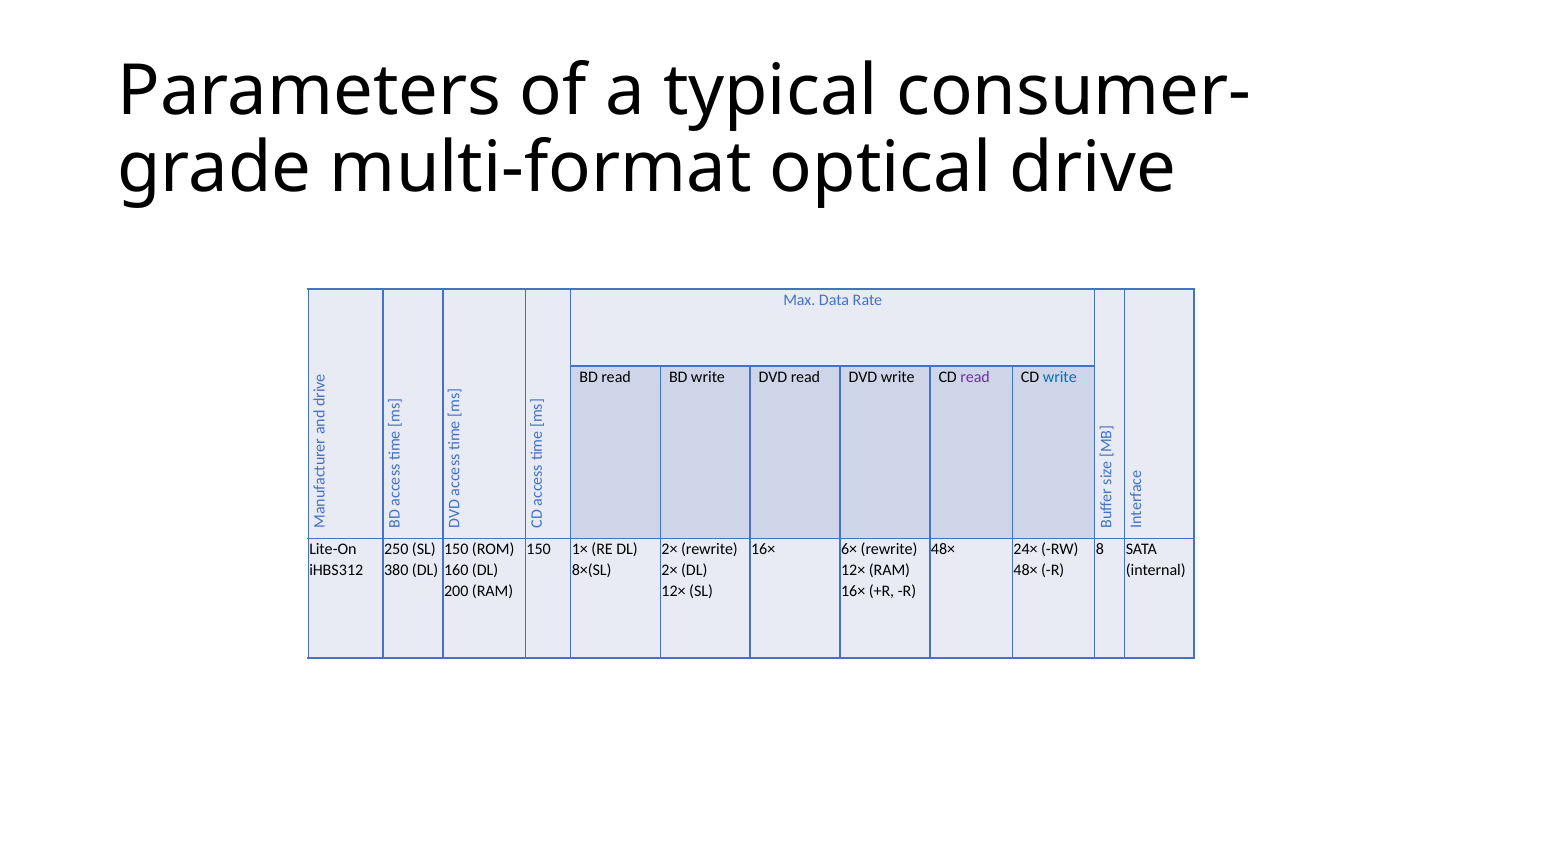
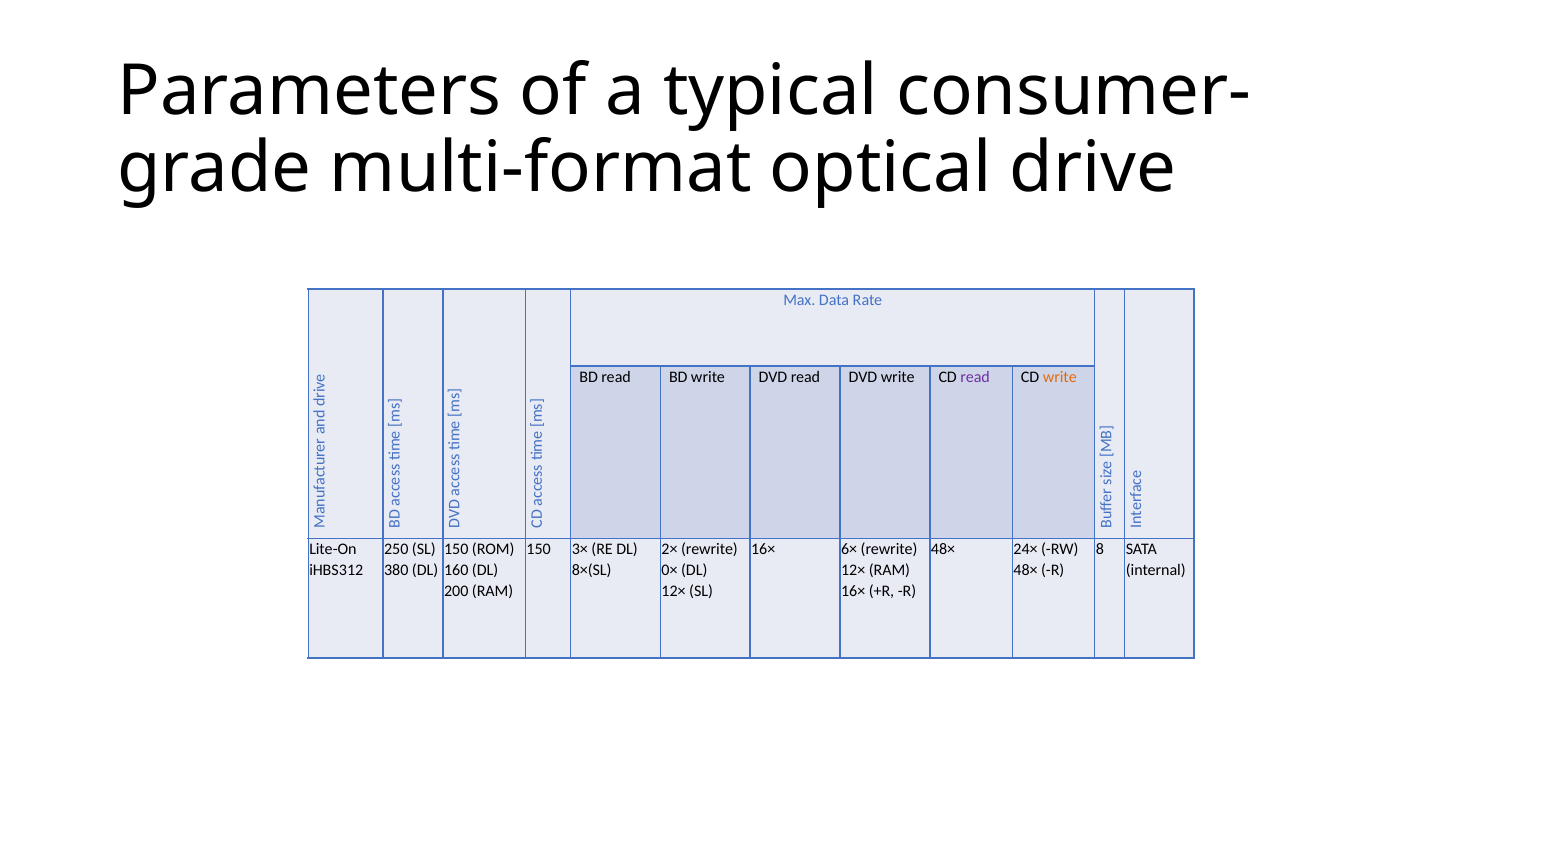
write colour: blue -> orange (1060, 377)
1×: 1× -> 3× (580, 549)
2×: 2× -> 0× (670, 570)
